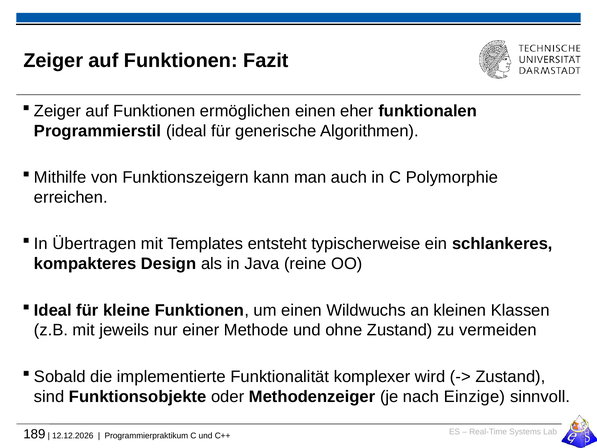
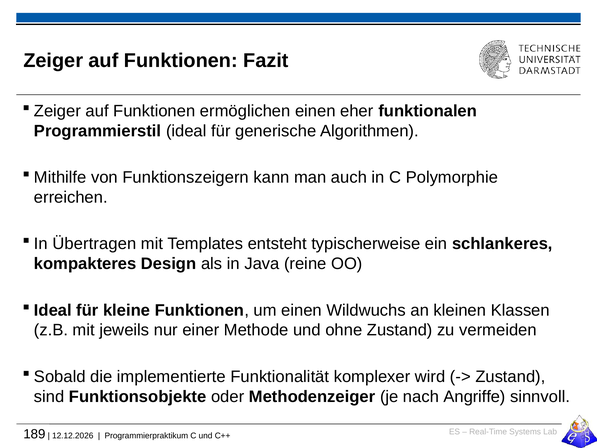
Einzige: Einzige -> Angriffe (475, 396)
